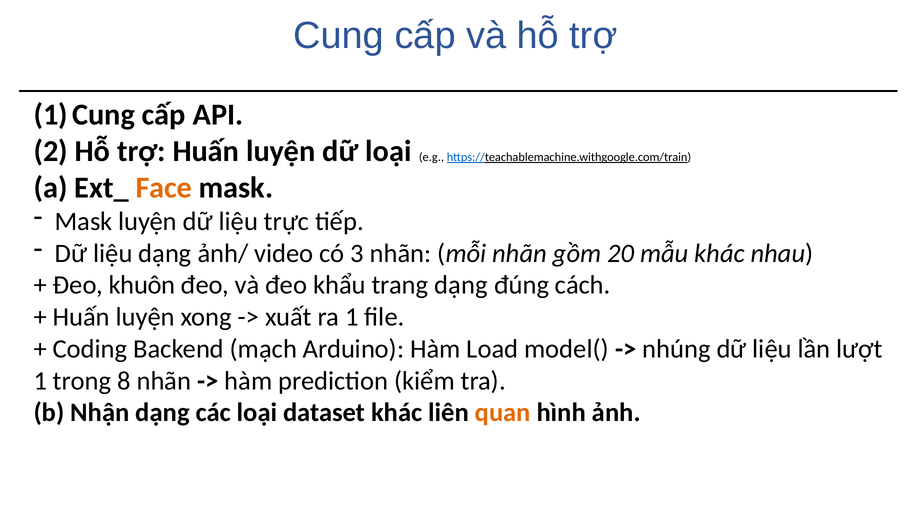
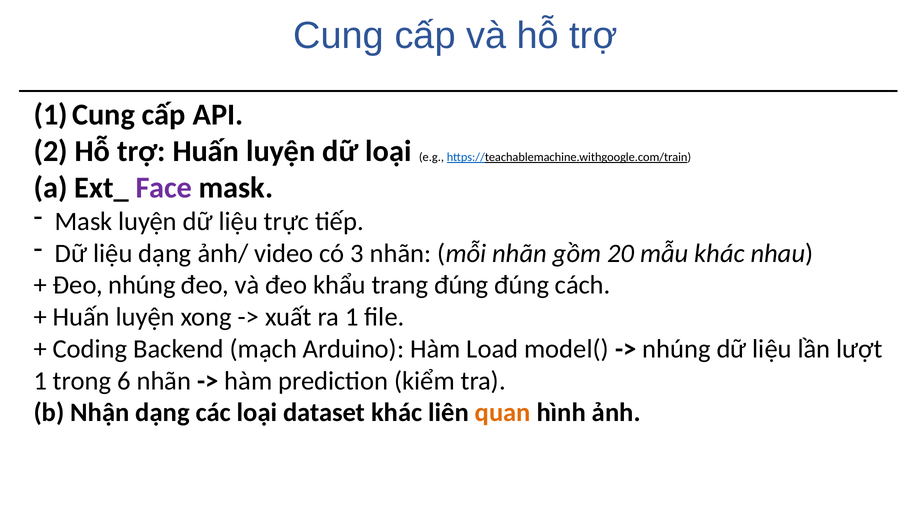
Face colour: orange -> purple (164, 188)
Đeo khuôn: khuôn -> nhúng (142, 285)
trang dạng: dạng -> đúng (461, 285)
8: 8 -> 6 (124, 381)
